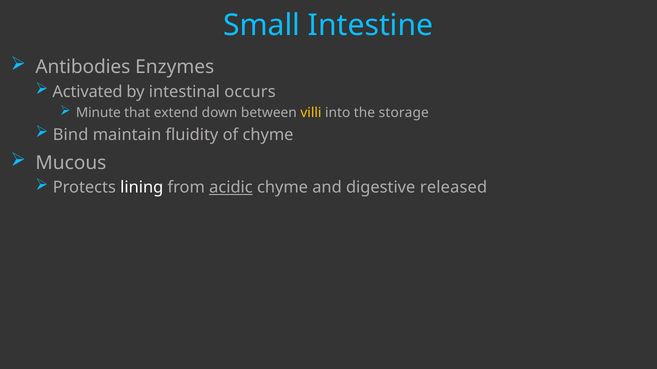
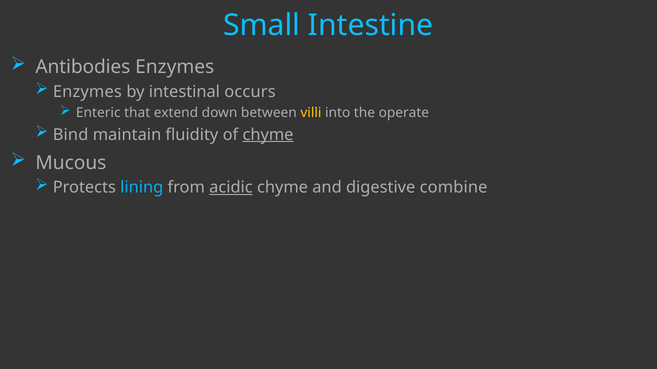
Activated: Activated -> Enzymes (87, 92)
Minute: Minute -> Enteric (98, 113)
storage: storage -> operate (404, 113)
chyme underline: none -> present (268, 135)
lining colour: white -> light blue (142, 188)
released: released -> combine (454, 188)
